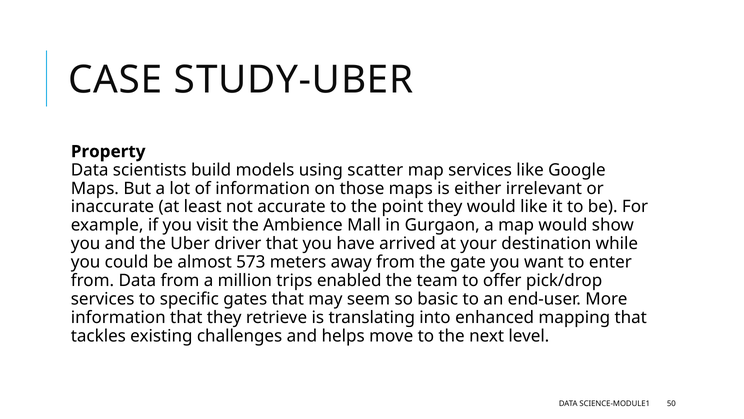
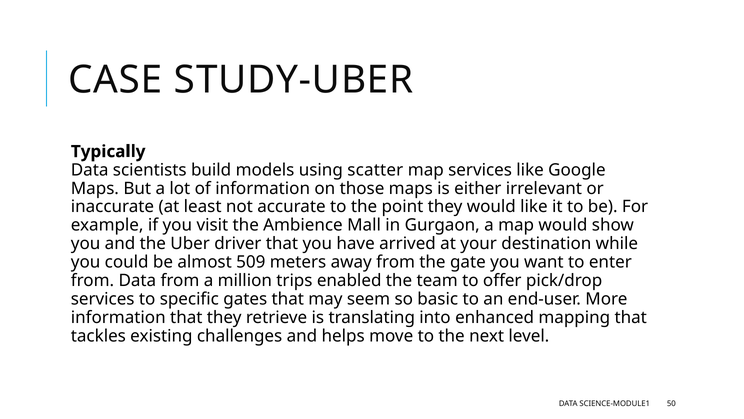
Property: Property -> Typically (108, 151)
573: 573 -> 509 (251, 262)
